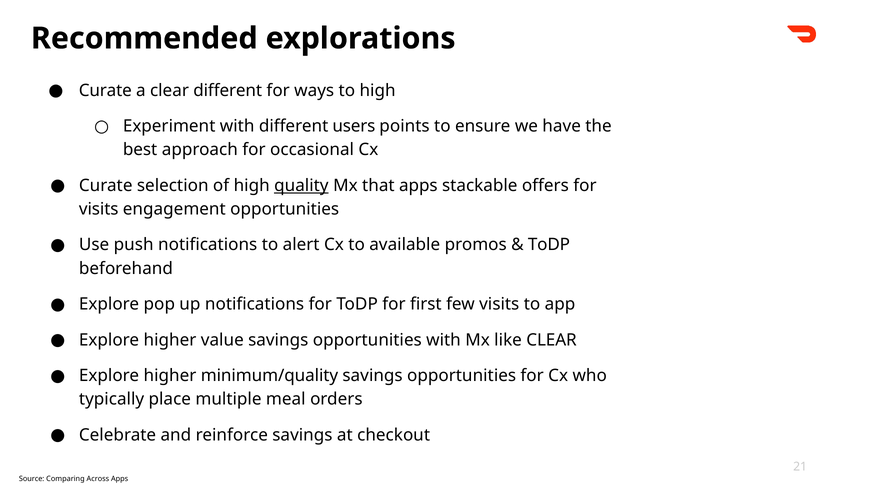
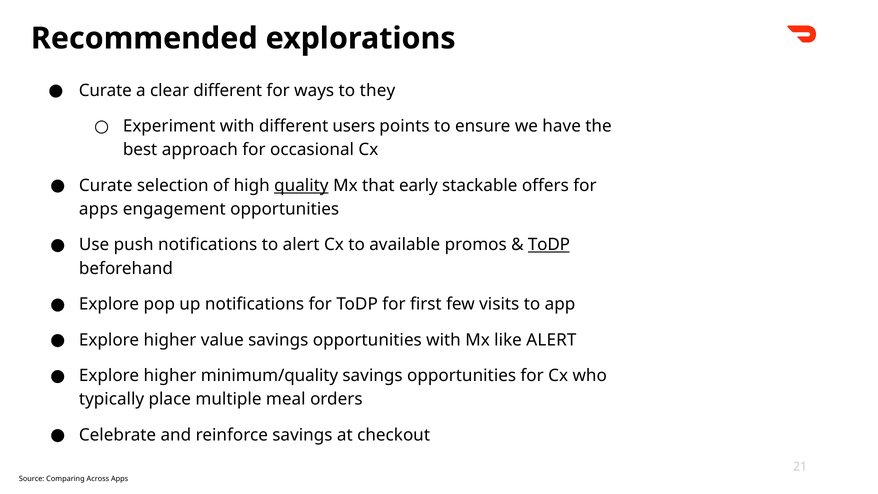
to high: high -> they (377, 90)
that apps: apps -> early (418, 186)
visits: visits -> apps (99, 209)
ToDP underline: none -> present (549, 245)
like CLEAR: CLEAR -> ALERT (551, 340)
